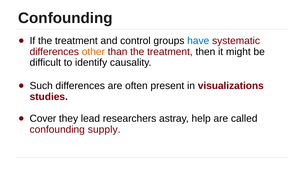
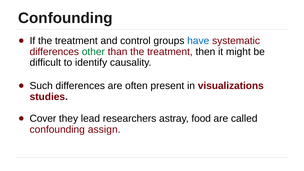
other colour: orange -> green (93, 52)
help: help -> food (201, 119)
supply: supply -> assign (104, 129)
